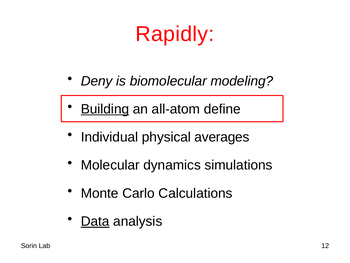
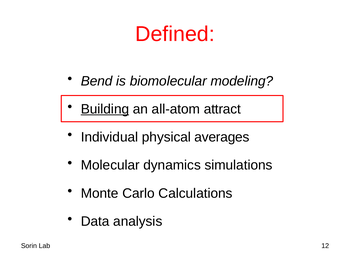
Rapidly: Rapidly -> Defined (175, 34)
Deny: Deny -> Bend (97, 81)
define: define -> attract (222, 109)
Data underline: present -> none (95, 221)
